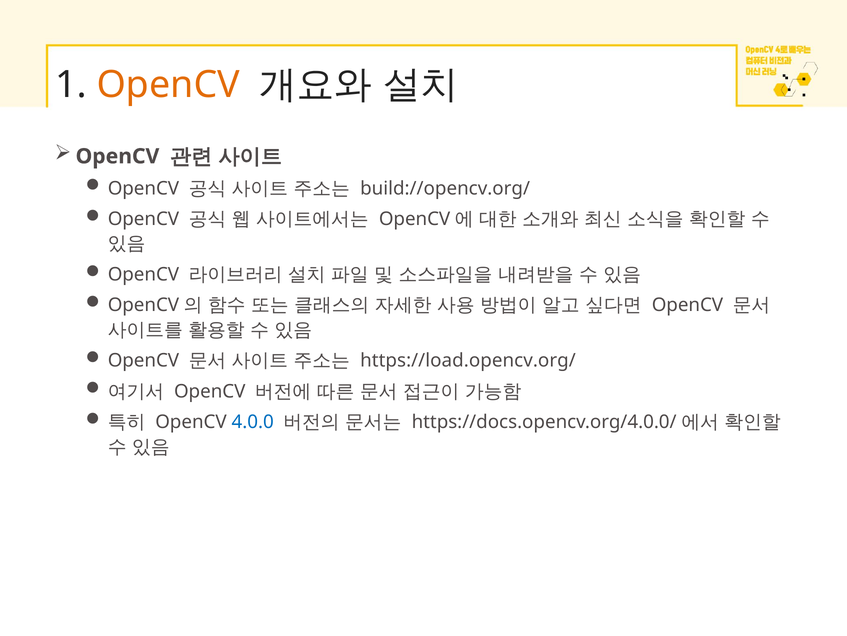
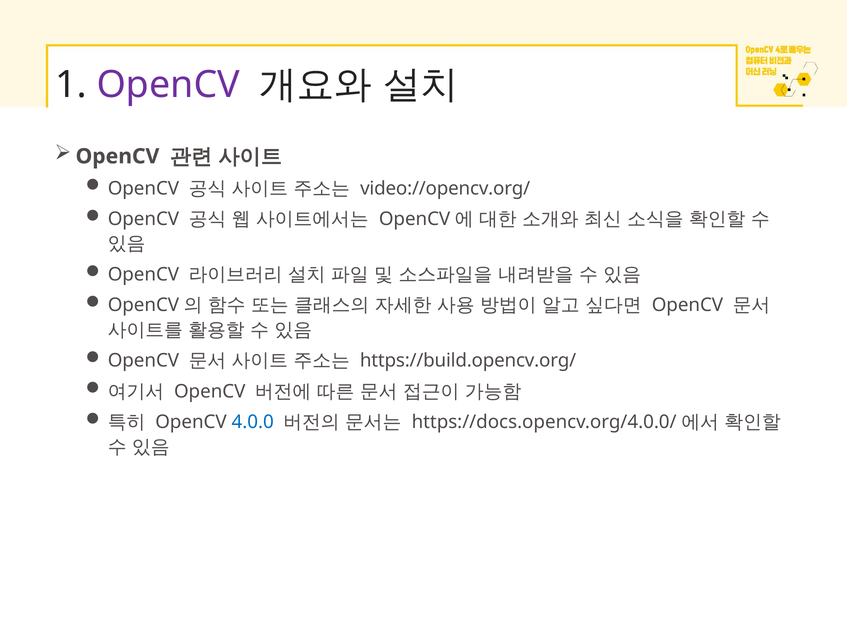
OpenCV colour: orange -> purple (168, 85)
build://opencv.org/: build://opencv.org/ -> video://opencv.org/ (445, 188)
https://load.opencv.org/: https://load.opencv.org/ -> https://build.opencv.org/ (468, 360)
